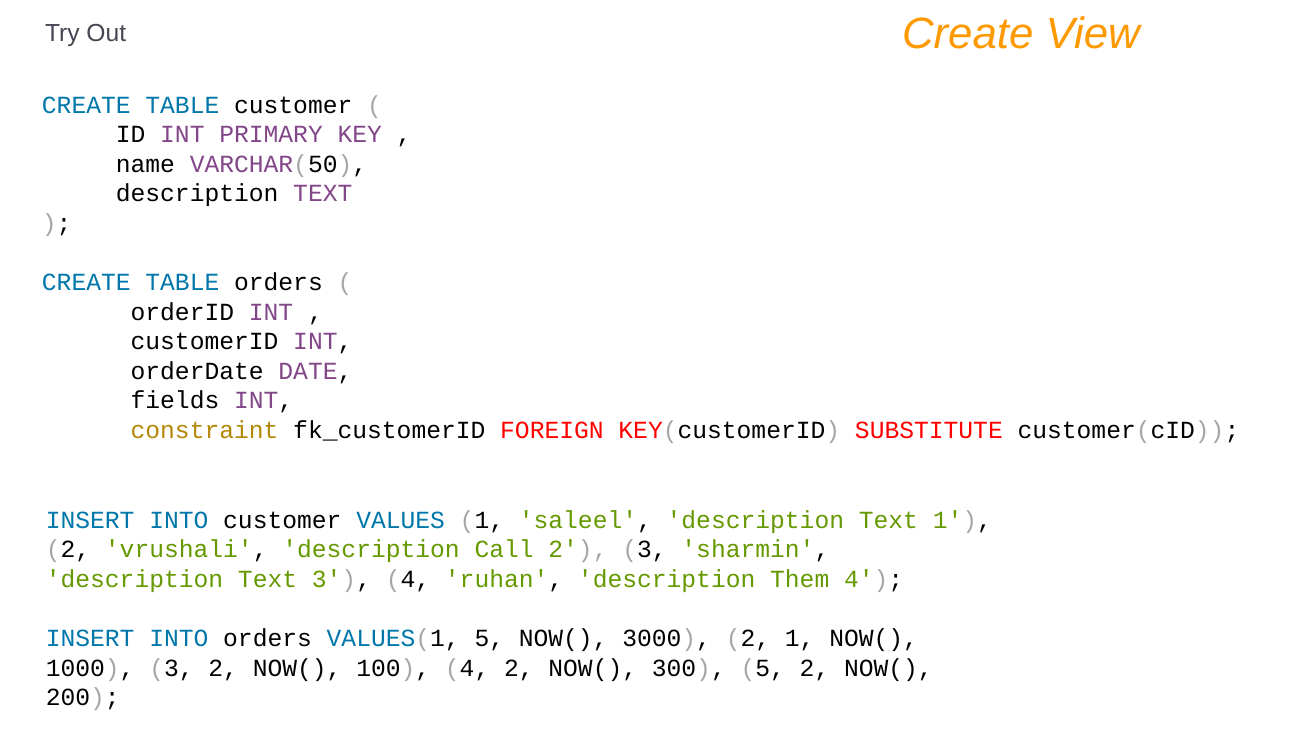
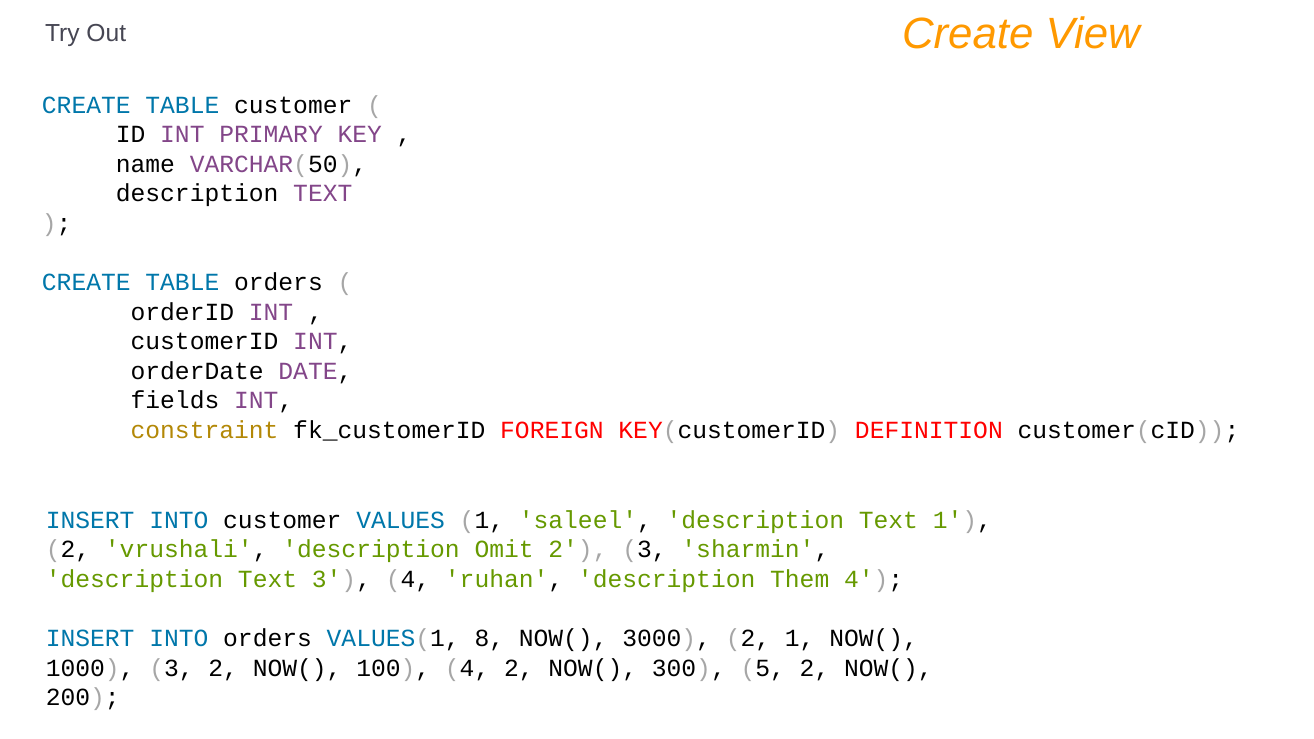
SUBSTITUTE: SUBSTITUTE -> DEFINITION (929, 430)
Call: Call -> Omit (504, 550)
VALUES(1 5: 5 -> 8 (489, 639)
